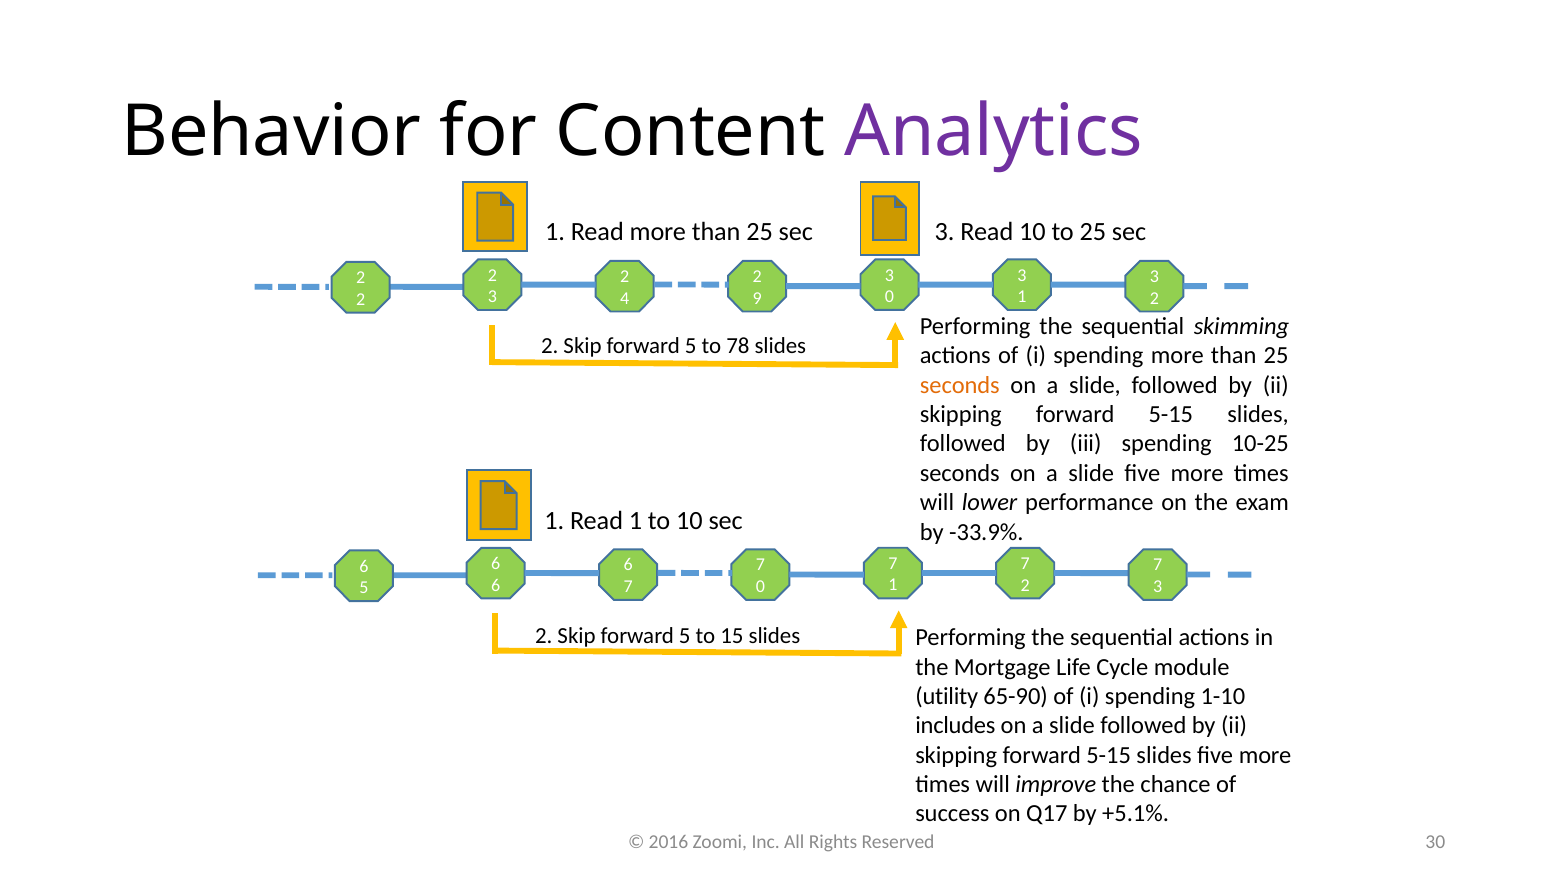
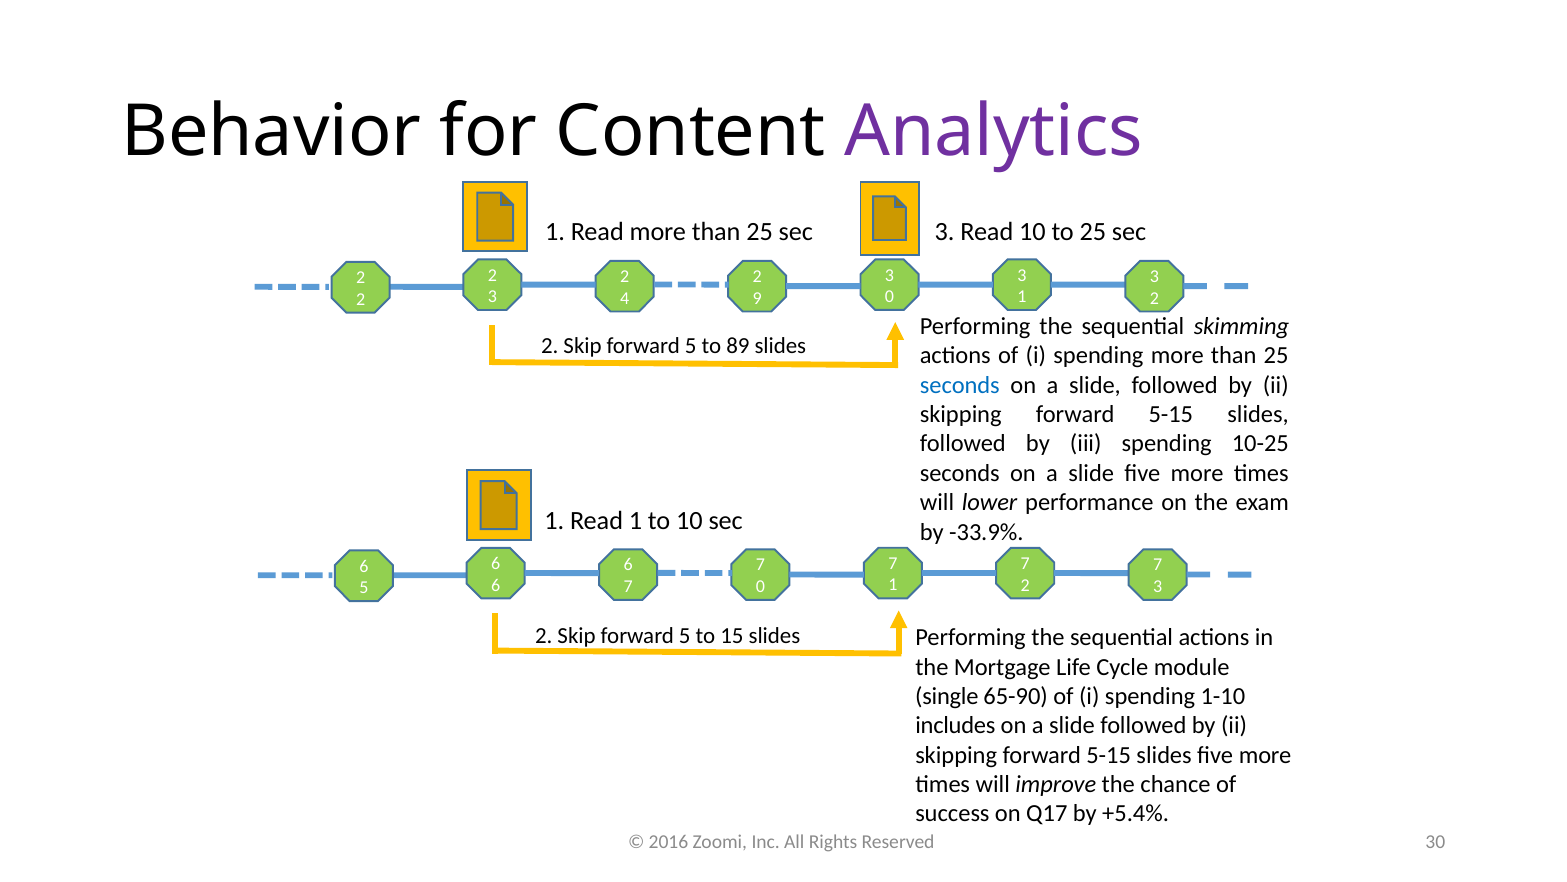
78: 78 -> 89 (738, 345)
seconds colour: orange -> blue (960, 385)
utility: utility -> single (947, 696)
+5.1%: +5.1% -> +5.4% (1136, 813)
